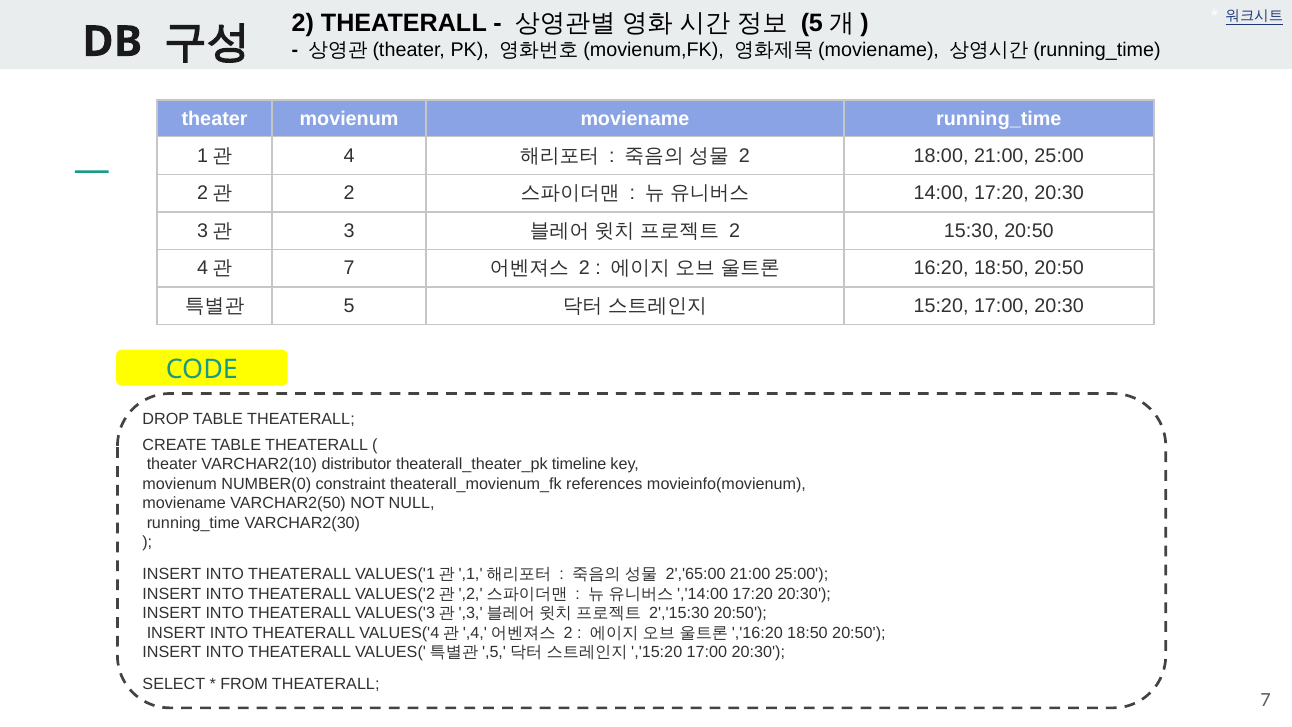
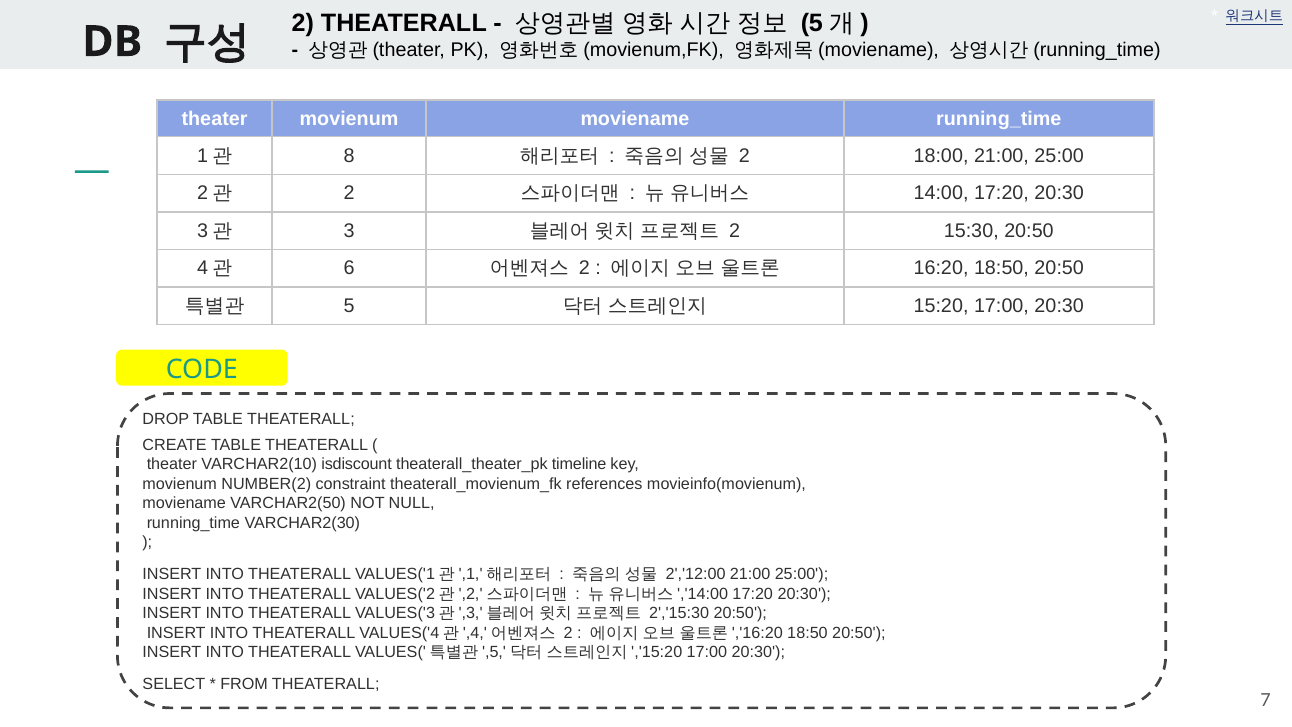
4: 4 -> 8 (349, 156)
7: 7 -> 6 (349, 268)
distributor: distributor -> isdiscount (357, 464)
NUMBER(0: NUMBER(0 -> NUMBER(2 (266, 484)
2','65:00: 2','65:00 -> 2','12:00 (696, 574)
